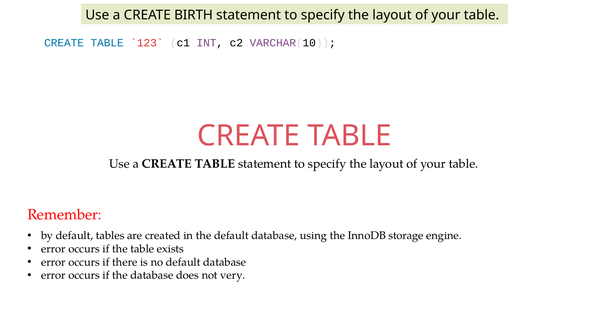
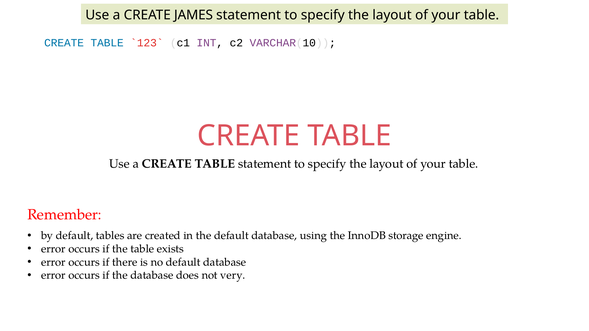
BIRTH: BIRTH -> JAMES (194, 15)
